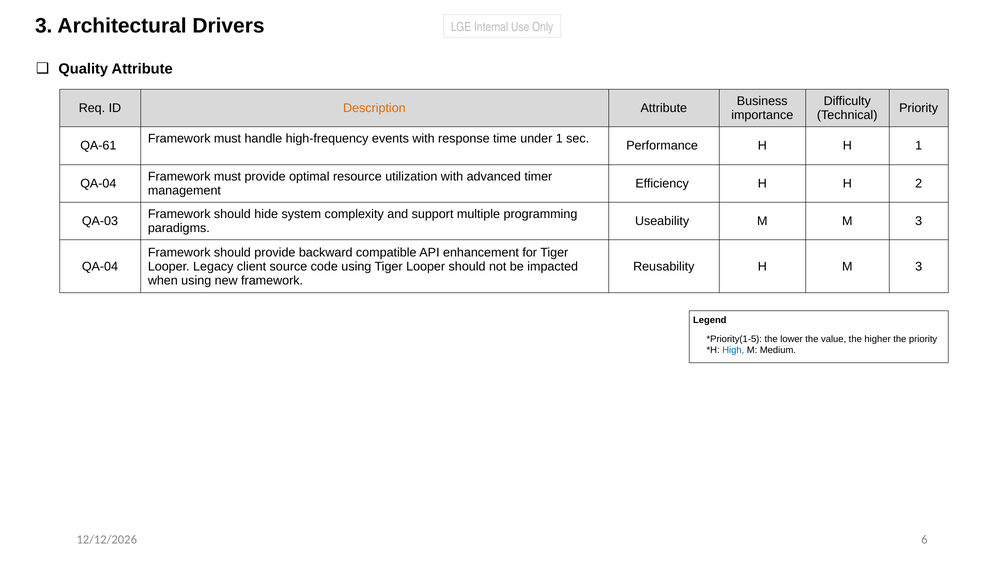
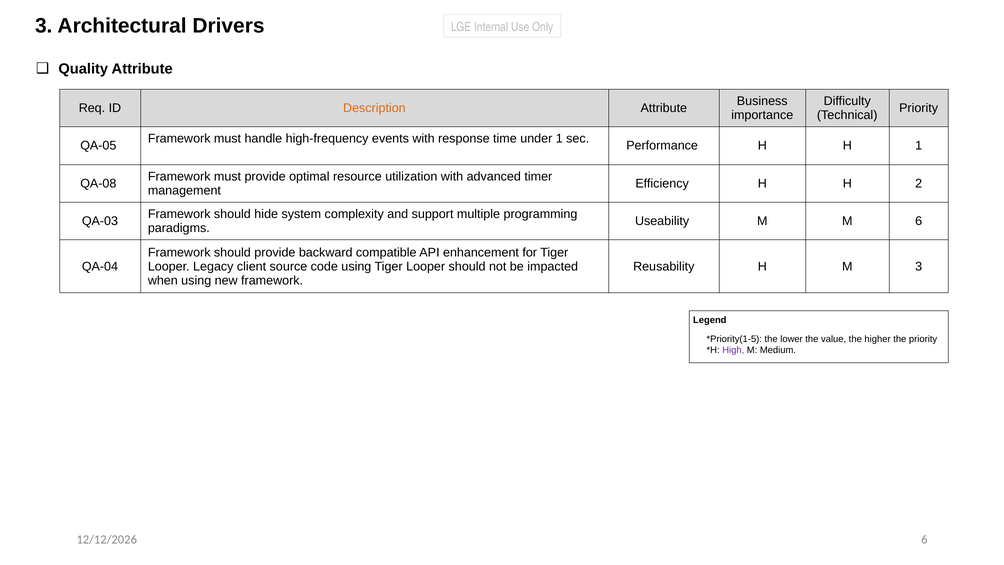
QA-61: QA-61 -> QA-05 (98, 146)
QA-04: QA-04 -> QA-08 (98, 183)
M M 3: 3 -> 6 (919, 221)
High colour: blue -> purple (733, 350)
